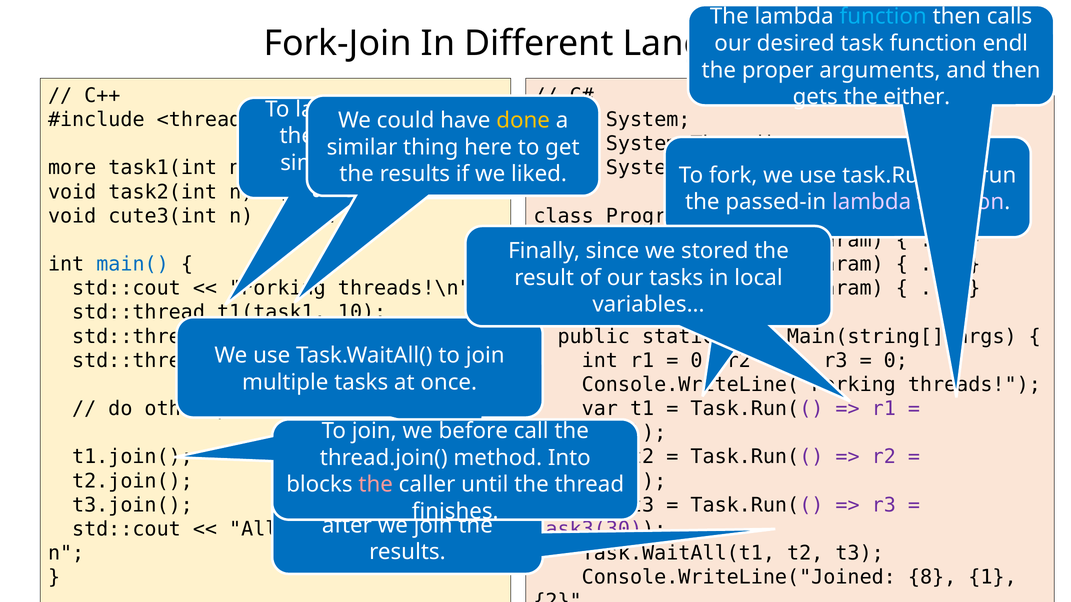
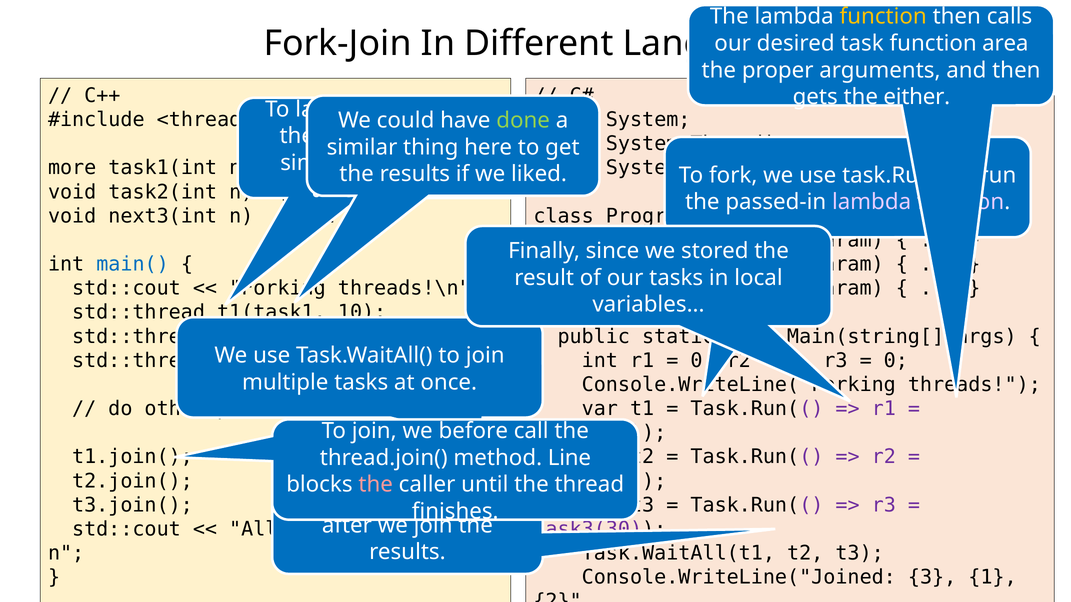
function colour: light blue -> yellow (883, 17)
endl: endl -> area (1005, 43)
done colour: yellow -> light green (523, 121)
cute3(int: cute3(int -> next3(int (163, 216)
Into: Into -> Line (569, 458)
8: 8 -> 3 (932, 578)
